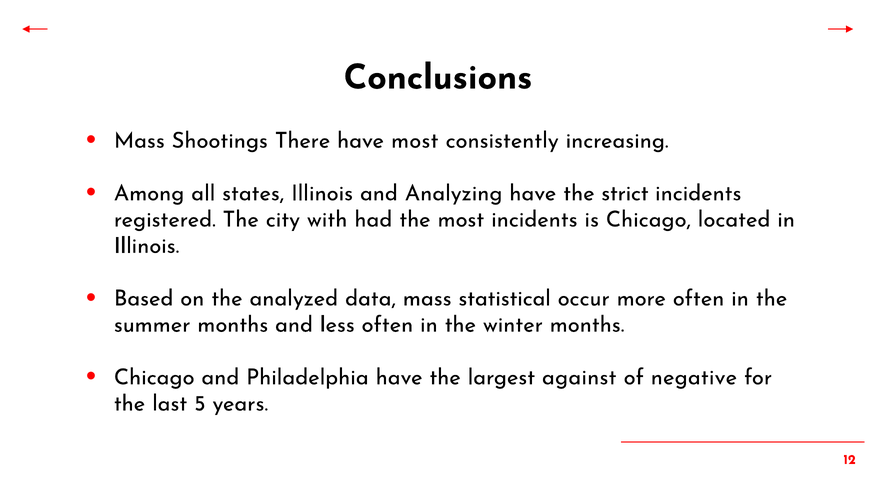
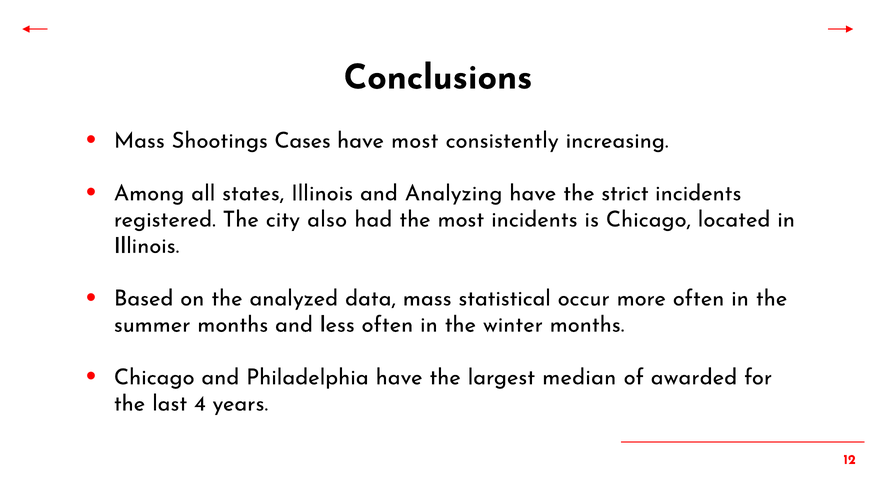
There: There -> Cases (303, 140)
with: with -> also (327, 219)
against: against -> median (579, 377)
negative: negative -> awarded (694, 377)
5: 5 -> 4 (200, 403)
